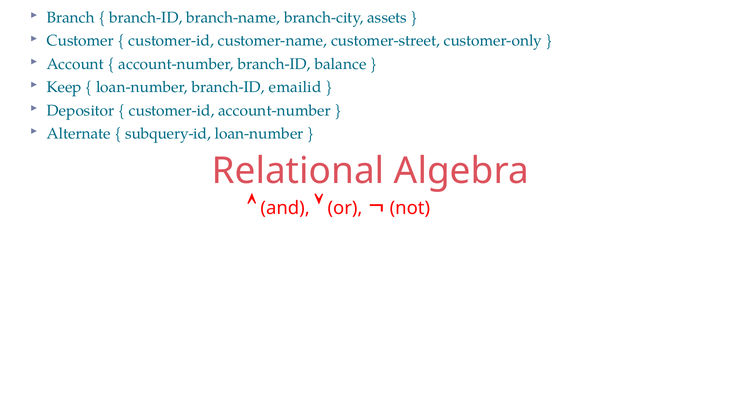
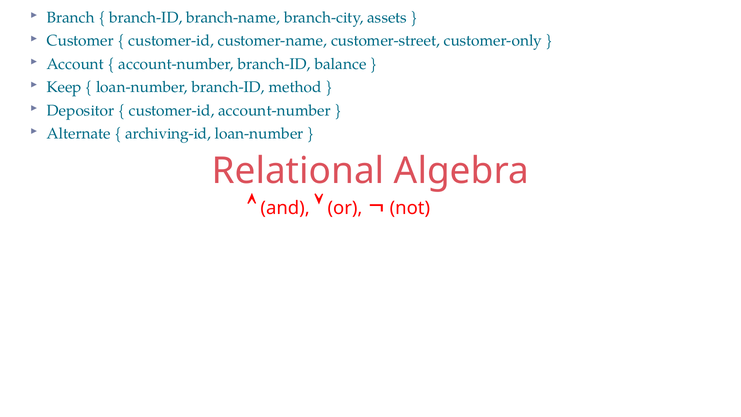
emailid: emailid -> method (295, 87)
subquery-id: subquery-id -> archiving-id (168, 134)
